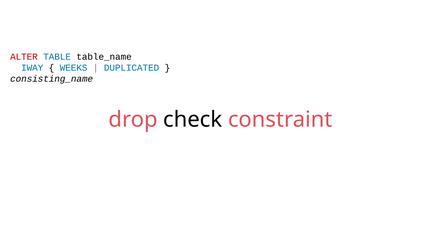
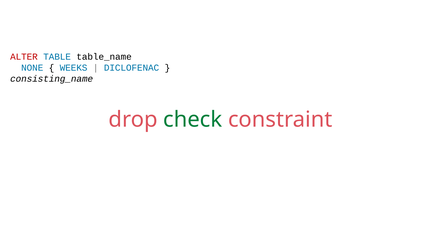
IWAY: IWAY -> NONE (32, 68)
DUPLICATED: DUPLICATED -> DICLOFENAC (132, 68)
check colour: black -> green (193, 120)
